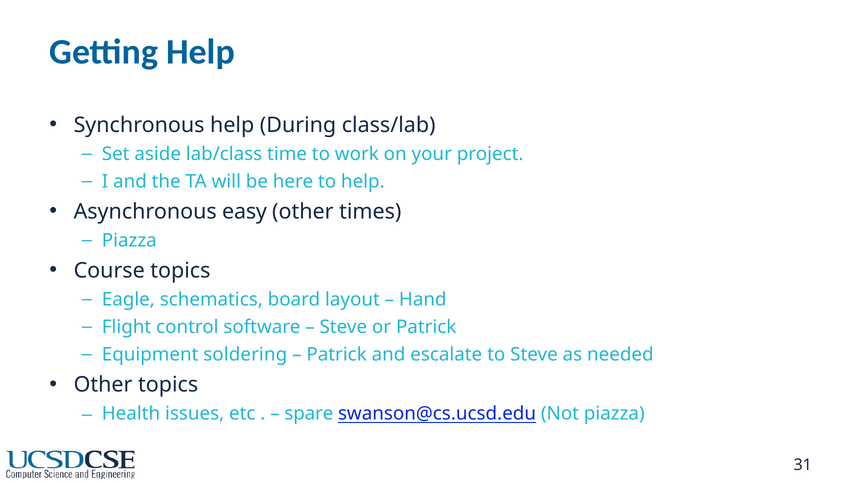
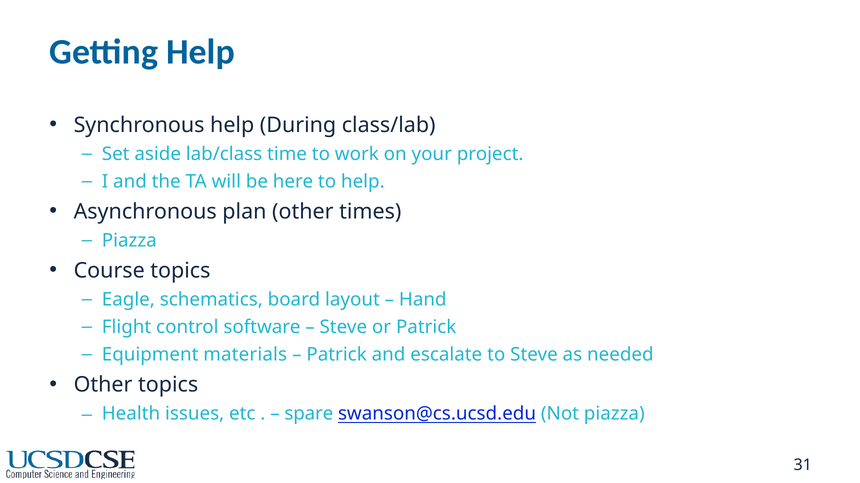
easy: easy -> plan (244, 212)
soldering: soldering -> materials (245, 355)
